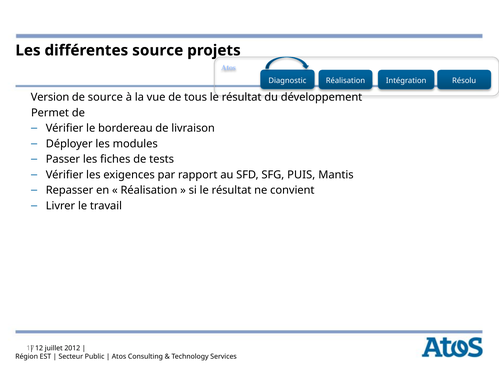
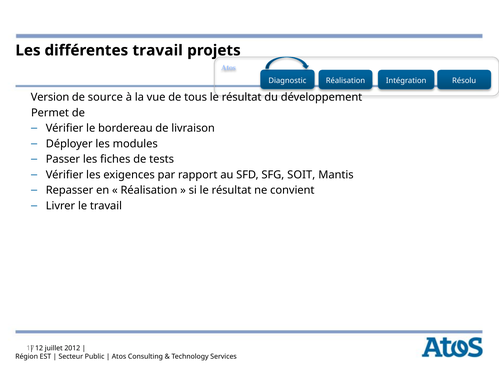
différentes source: source -> travail (158, 50)
PUIS: PUIS -> SOIT (301, 175)
